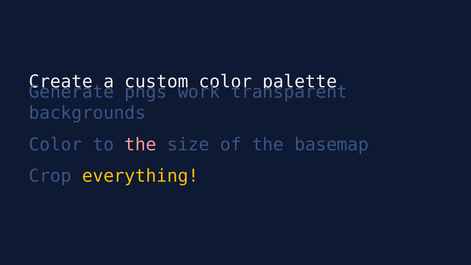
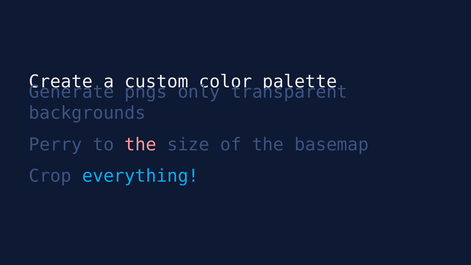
work: work -> only (199, 92)
Color: Color -> Perry (56, 144)
everything colour: yellow -> light blue (141, 176)
